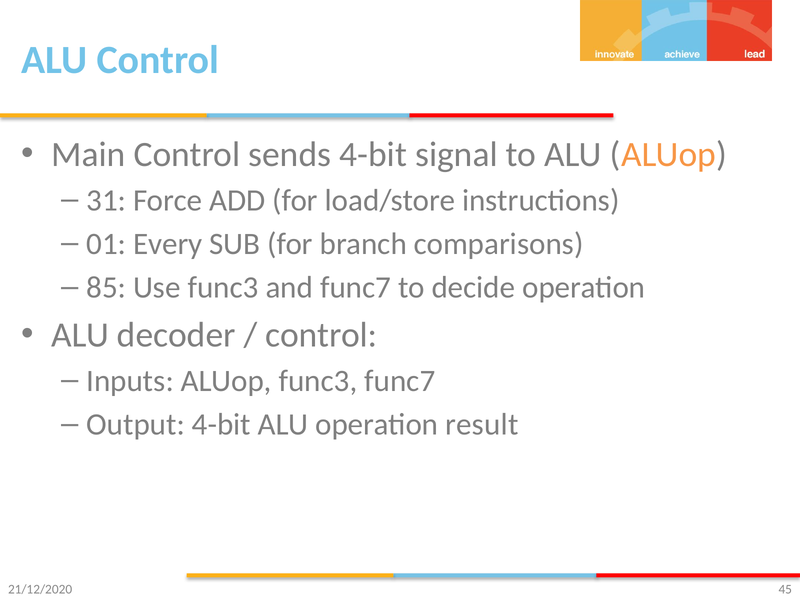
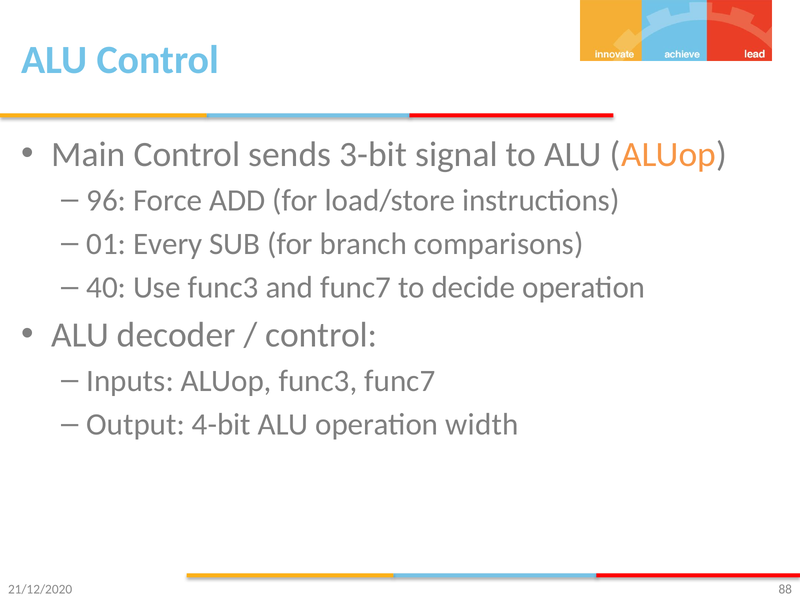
sends 4-bit: 4-bit -> 3-bit (373, 154)
31: 31 -> 96 (106, 200)
85: 85 -> 40 (106, 287)
result: result -> width (482, 424)
45: 45 -> 88 (785, 589)
